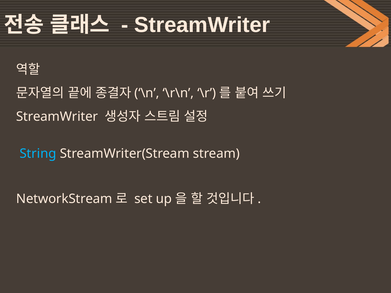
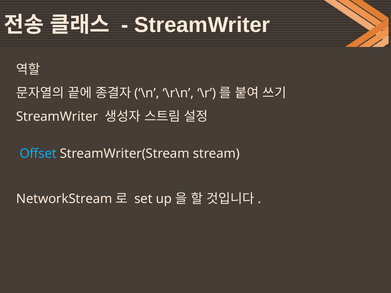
String: String -> Offset (38, 154)
